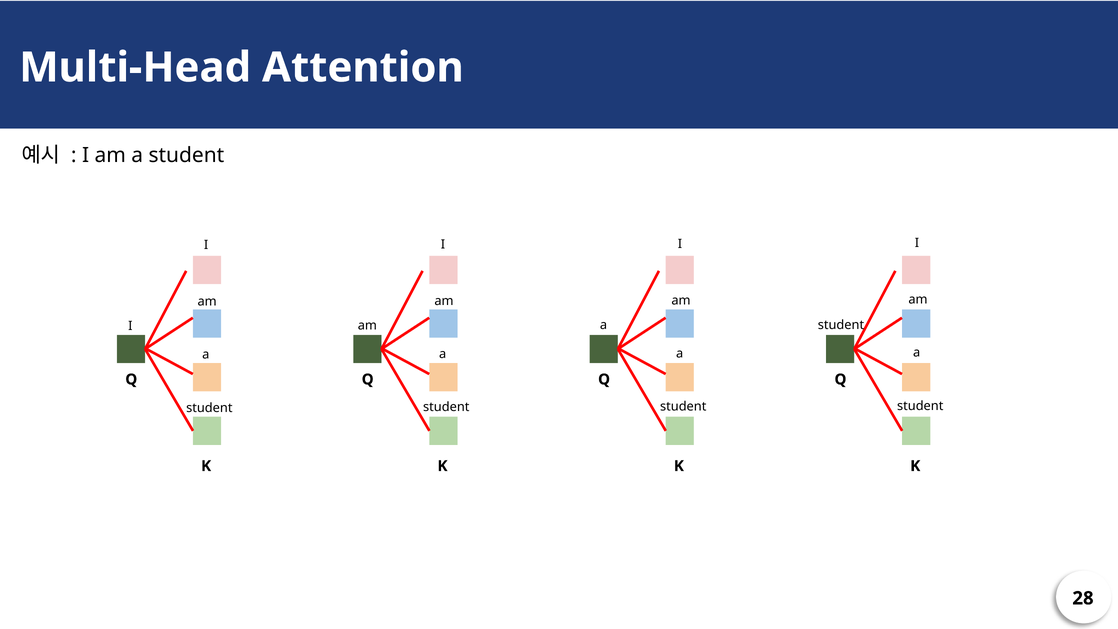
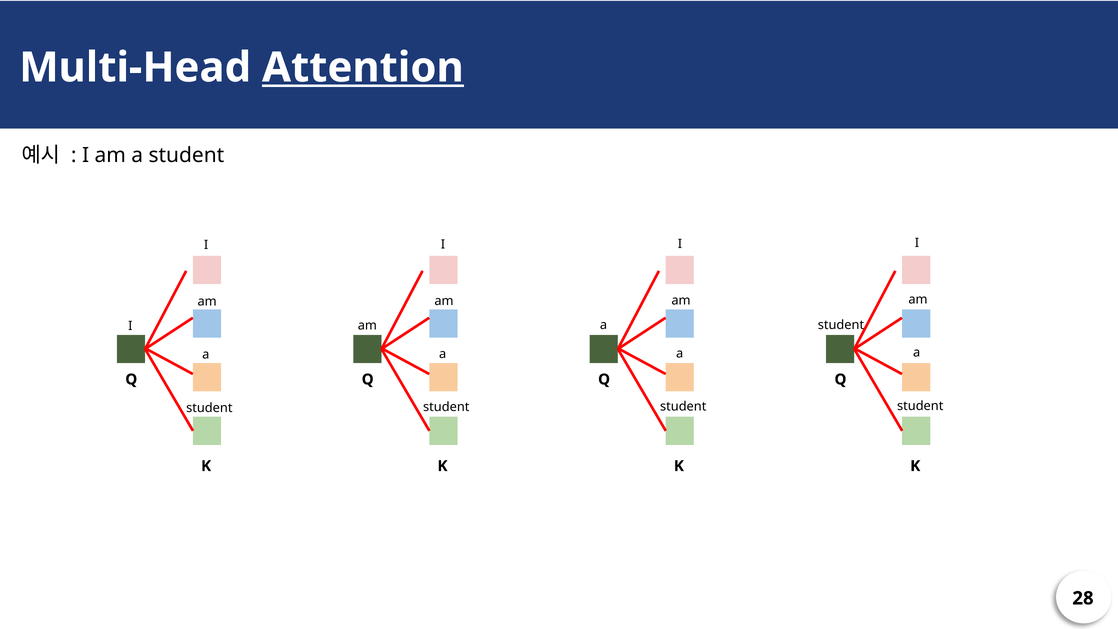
Attention underline: none -> present (363, 68)
